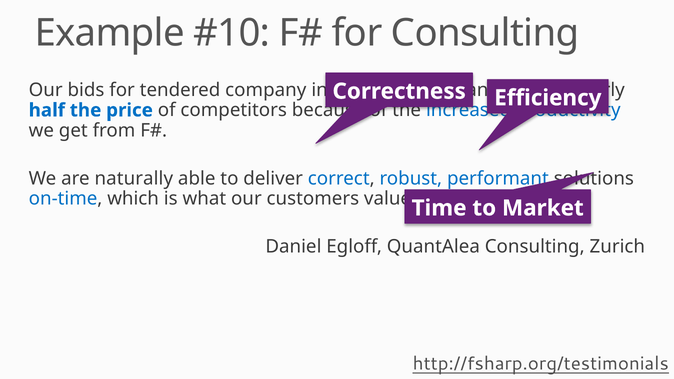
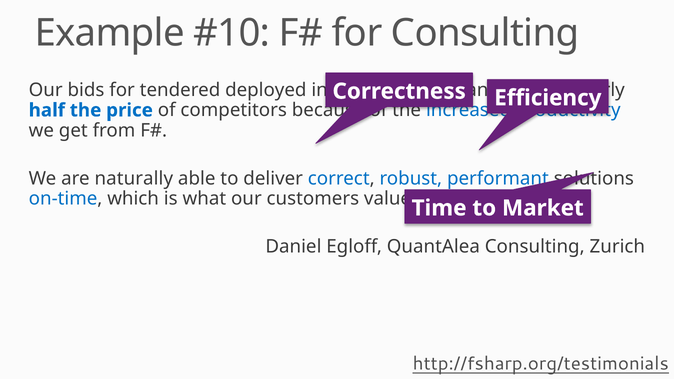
company: company -> deployed (266, 90)
